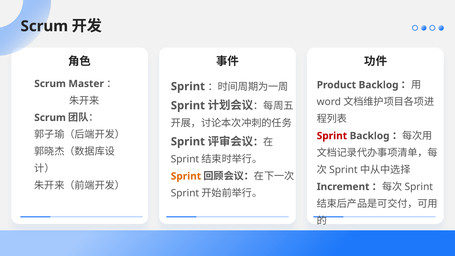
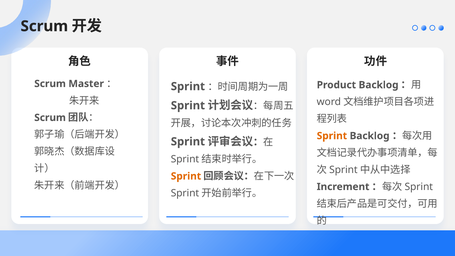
Sprint colour: red -> orange (332, 136)
